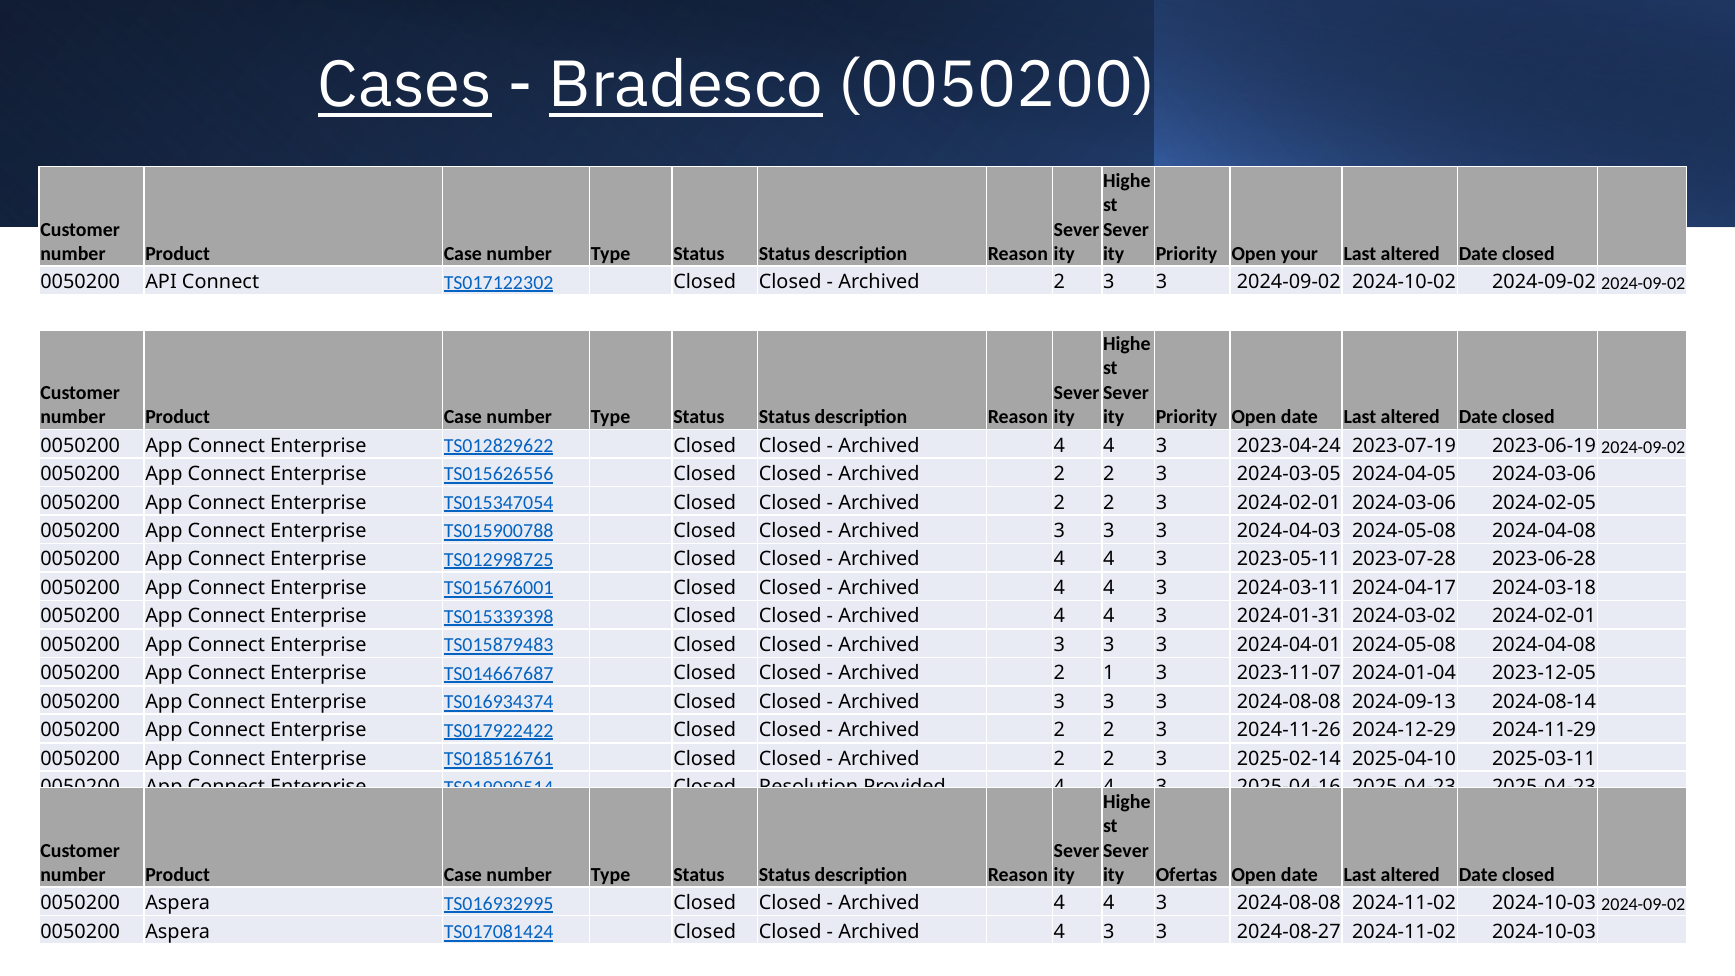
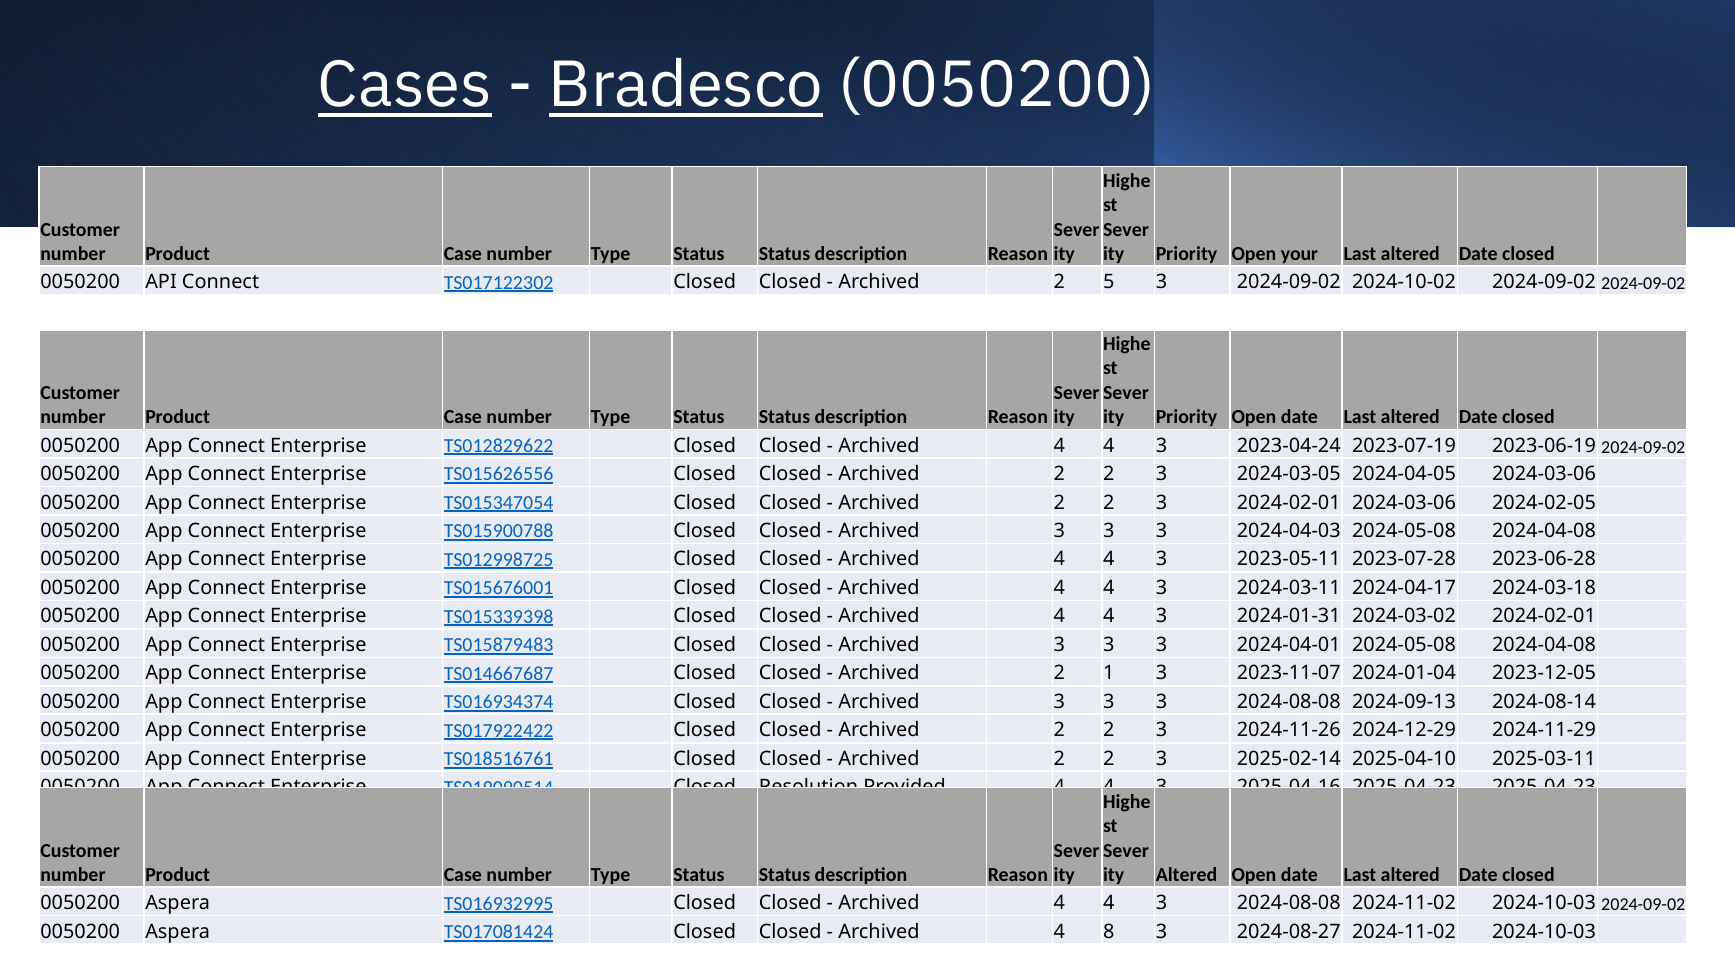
Archived 2 3: 3 -> 5 (1109, 282)
Ofertas: Ofertas -> Altered (1186, 875)
Archived 4 3: 3 -> 8 (1109, 932)
